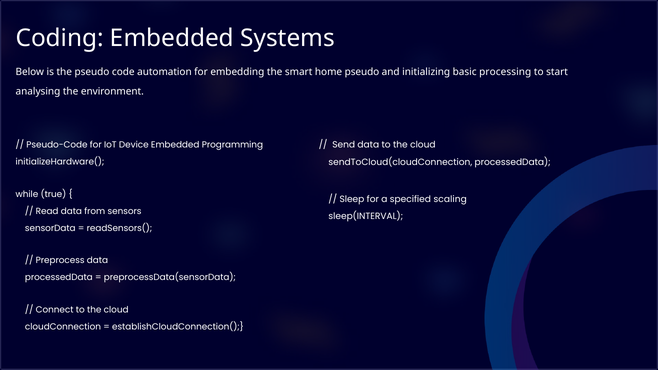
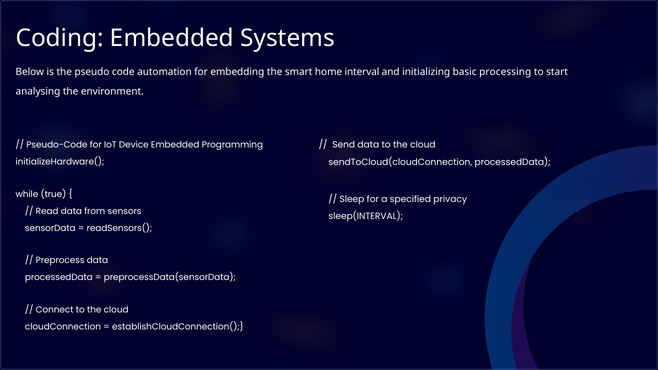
home pseudo: pseudo -> interval (362, 72)
scaling: scaling -> privacy (450, 199)
